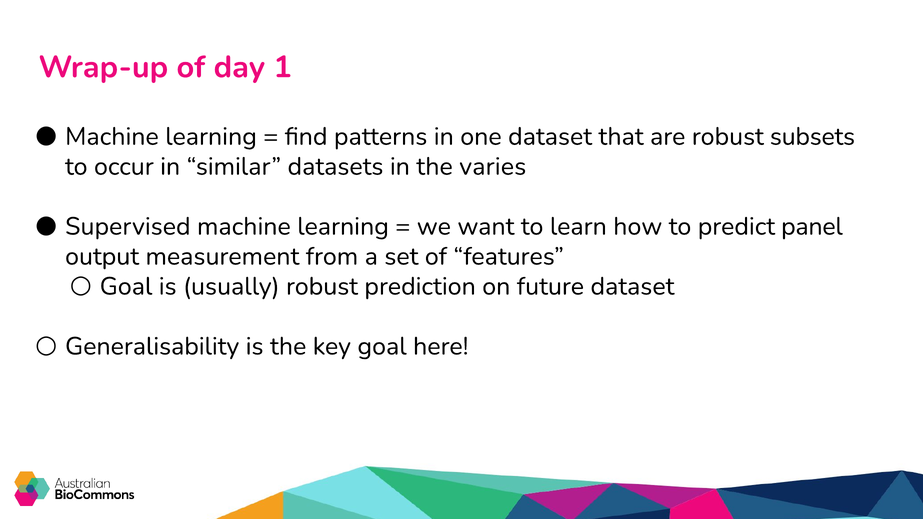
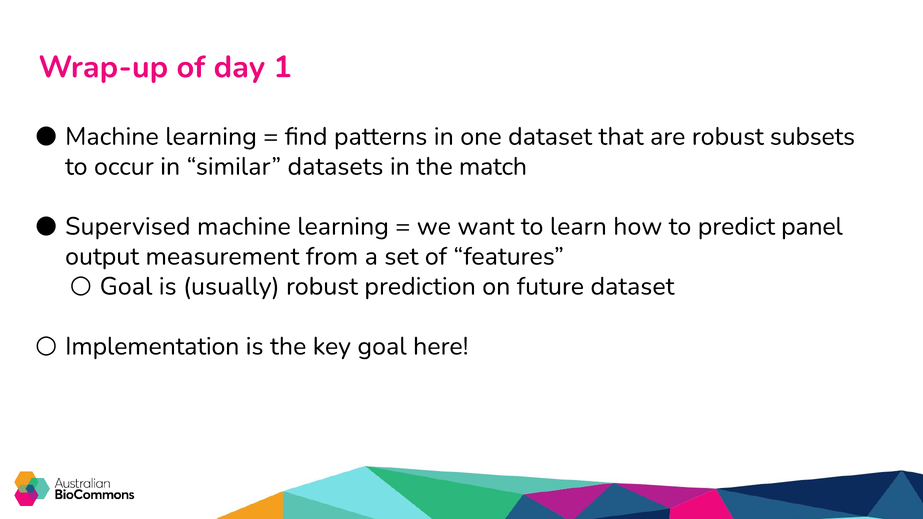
varies: varies -> match (493, 167)
Generalisability: Generalisability -> Implementation (152, 346)
